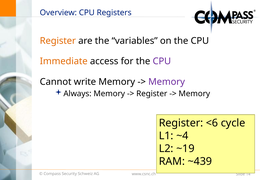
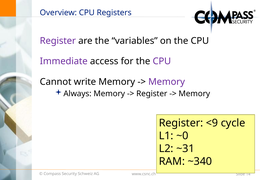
Register colour: orange -> purple (58, 41)
Immediate colour: orange -> purple (64, 61)
<6: <6 -> <9 (212, 123)
~4: ~4 -> ~0 (182, 136)
~19: ~19 -> ~31 (185, 149)
~439: ~439 -> ~340 (200, 161)
